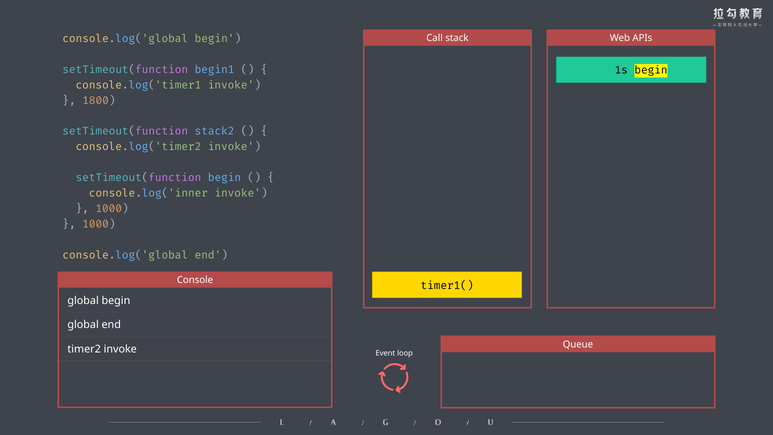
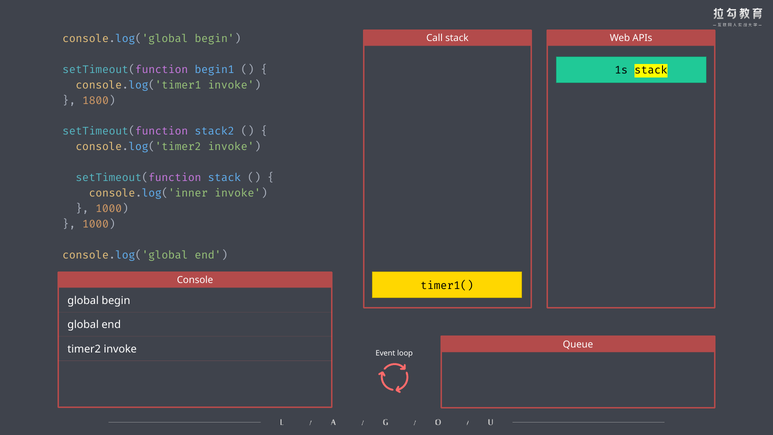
1s begin: begin -> stack (651, 70)
setTimeout(function begin: begin -> stack (224, 178)
